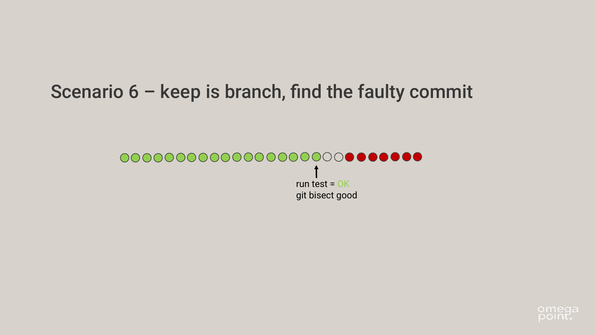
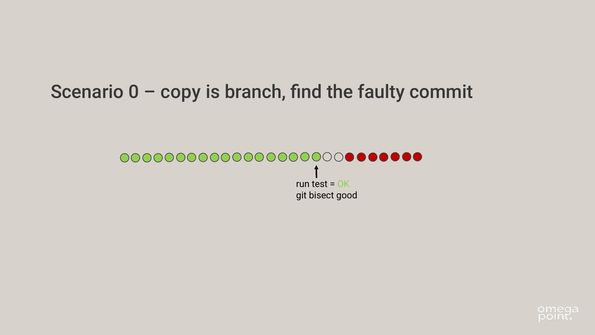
6: 6 -> 0 (134, 92)
keep: keep -> copy (181, 92)
